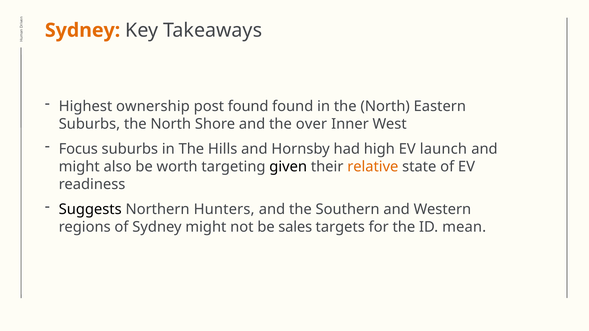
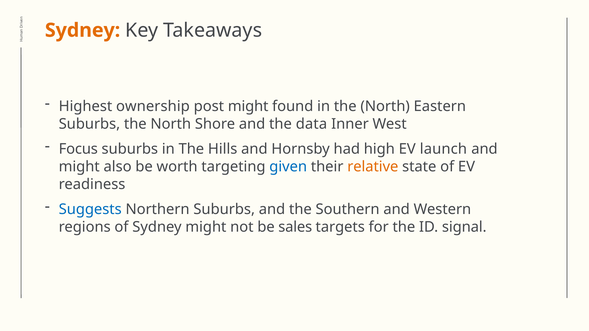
post found: found -> might (248, 106)
over: over -> data (311, 124)
given colour: black -> blue (288, 167)
Suggests colour: black -> blue (90, 209)
Northern Hunters: Hunters -> Suburbs (224, 209)
mean: mean -> signal (464, 227)
